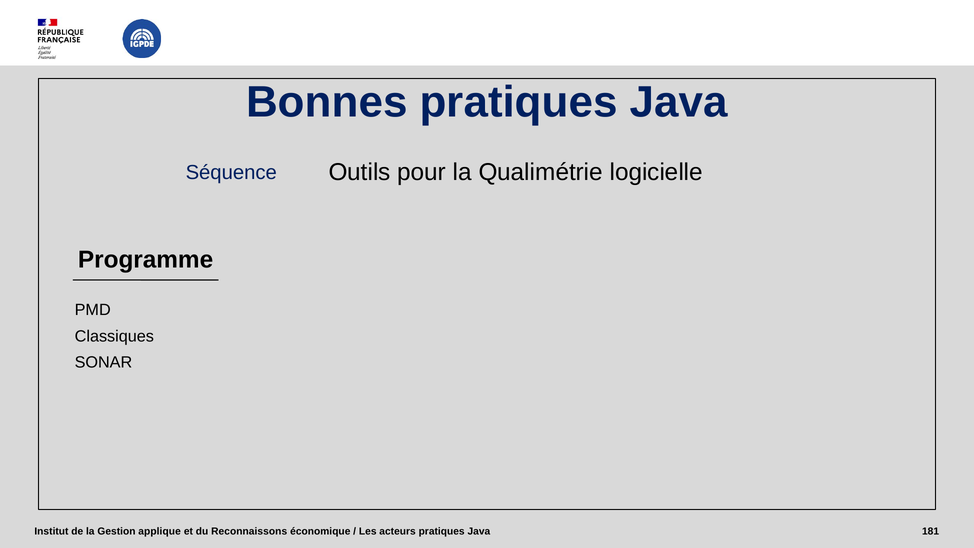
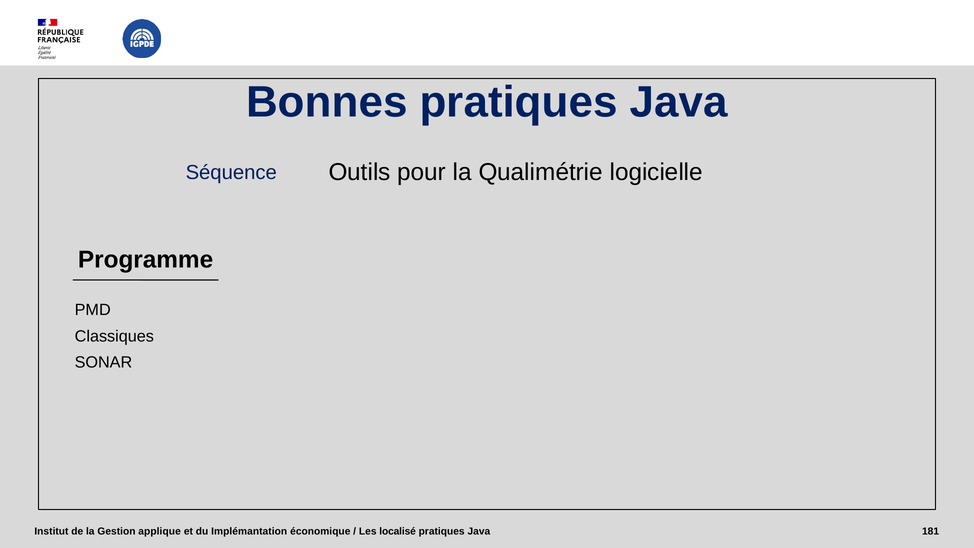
Reconnaissons: Reconnaissons -> Implémantation (249, 531)
acteurs: acteurs -> localisé (398, 531)
